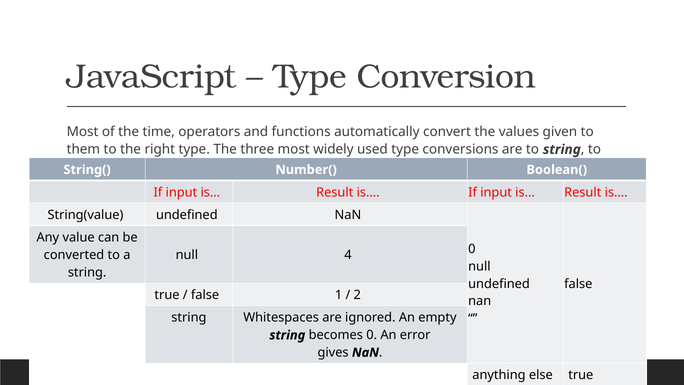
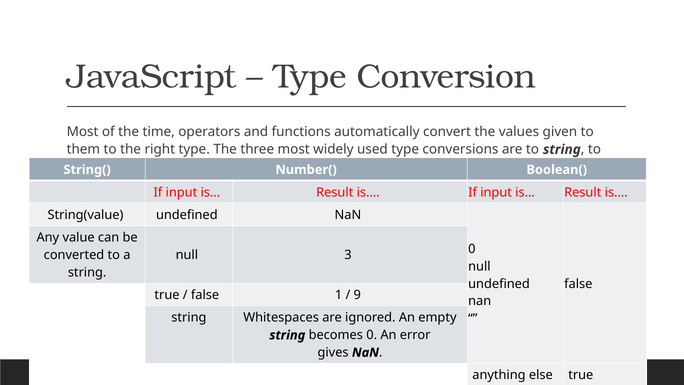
4: 4 -> 3 (348, 255)
2: 2 -> 9 (357, 295)
